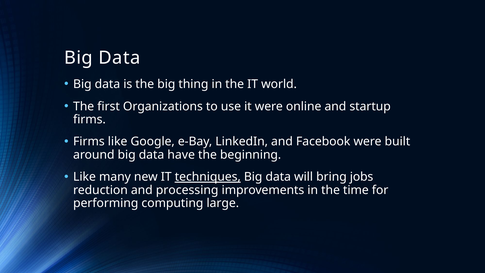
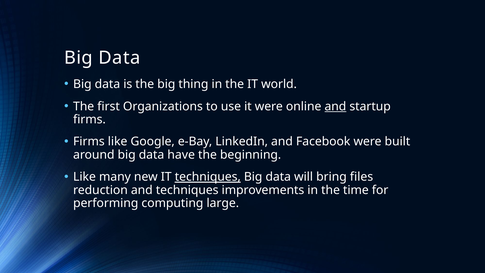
and underline: none -> present (335, 106)
jobs: jobs -> files (362, 177)
and processing: processing -> techniques (187, 190)
